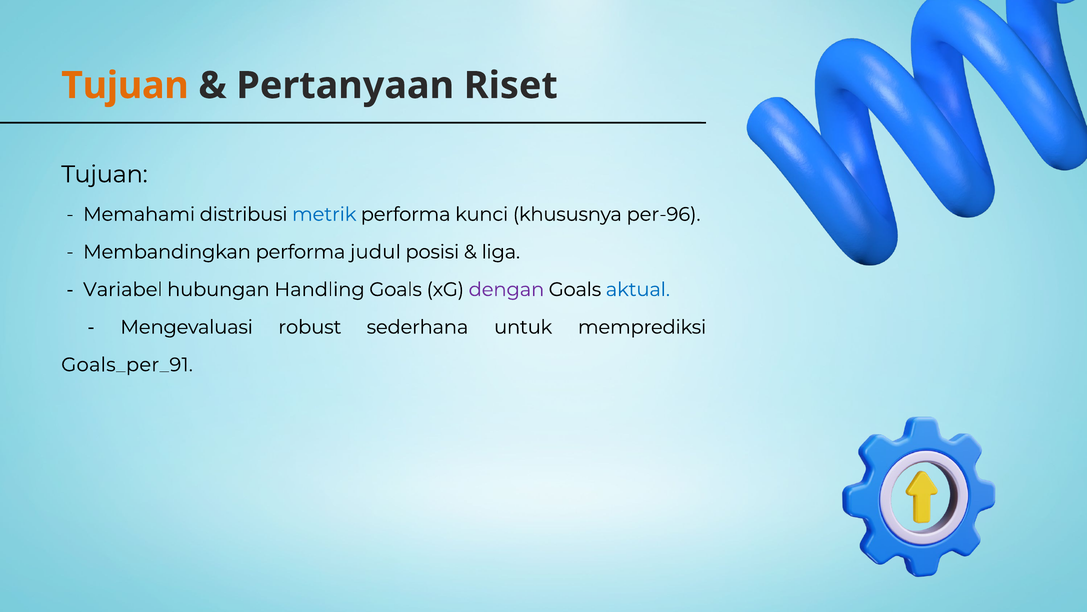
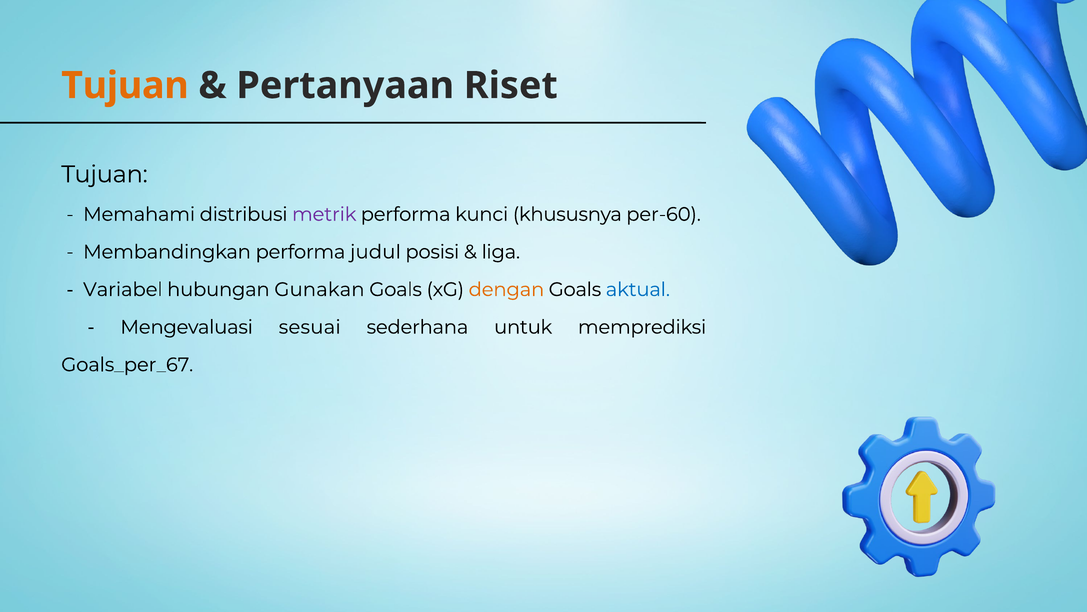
metrik colour: blue -> purple (324, 214)
per-96: per-96 -> per-60 (664, 214)
Handling: Handling -> Gunakan (319, 289)
dengan colour: purple -> orange (506, 289)
robust: robust -> sesuai (310, 327)
Goals_per_91: Goals_per_91 -> Goals_per_67 (127, 364)
